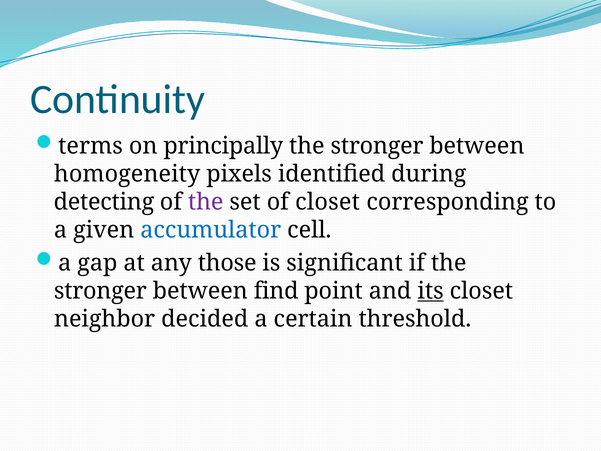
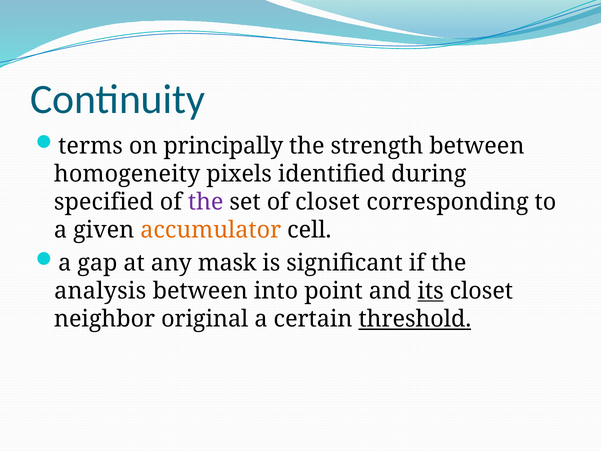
stronger: stronger -> strength (377, 146)
detecting: detecting -> specified (104, 202)
accumulator colour: blue -> orange (211, 230)
those: those -> mask (227, 263)
stronger: stronger -> analysis (100, 291)
find: find -> into (276, 291)
decided: decided -> original (205, 319)
threshold underline: none -> present (415, 319)
